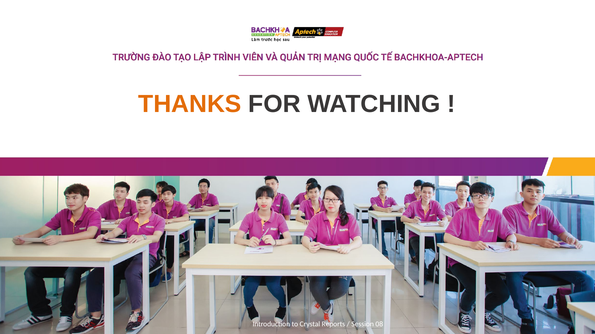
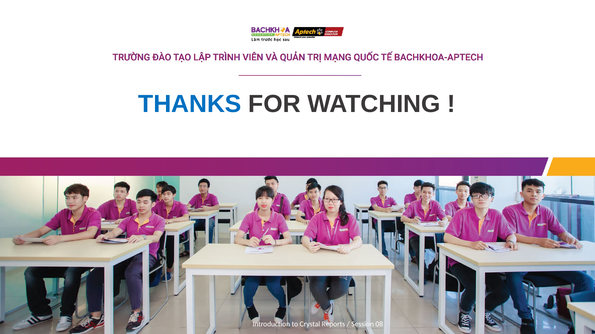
THANKS colour: orange -> blue (190, 104)
